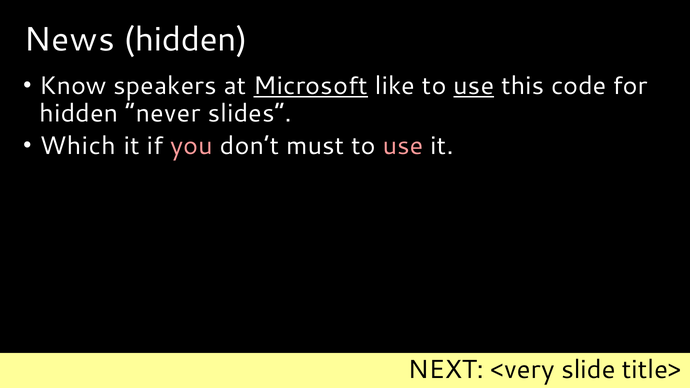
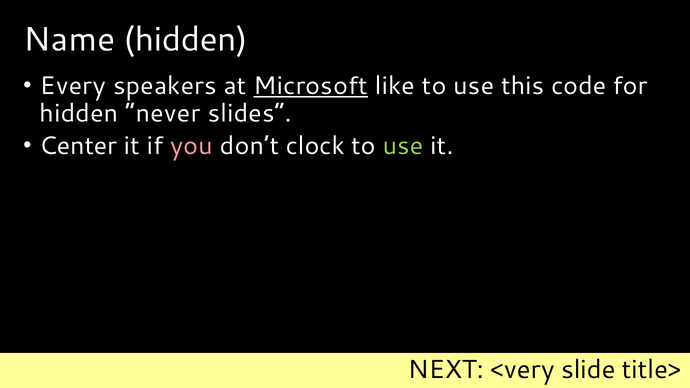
News: News -> Name (69, 40)
Know: Know -> Every (73, 86)
use underline: present -> none (474, 86)
Which: Which -> Center (78, 146)
must: must -> clock (315, 146)
use colour: pink -> light green (403, 146)
